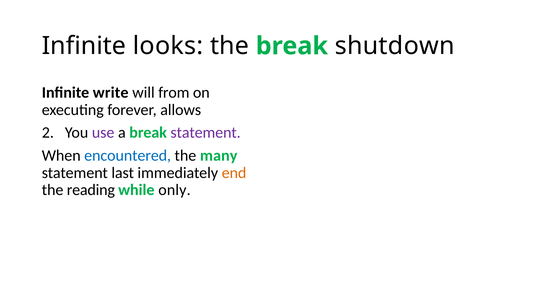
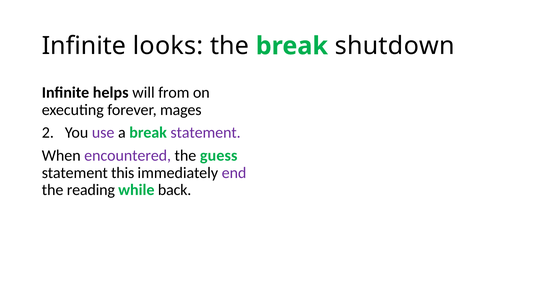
write: write -> helps (111, 93)
allows: allows -> mages (181, 110)
encountered colour: blue -> purple (128, 156)
many: many -> guess (219, 156)
last: last -> this (123, 173)
end colour: orange -> purple (234, 173)
only: only -> back (175, 190)
